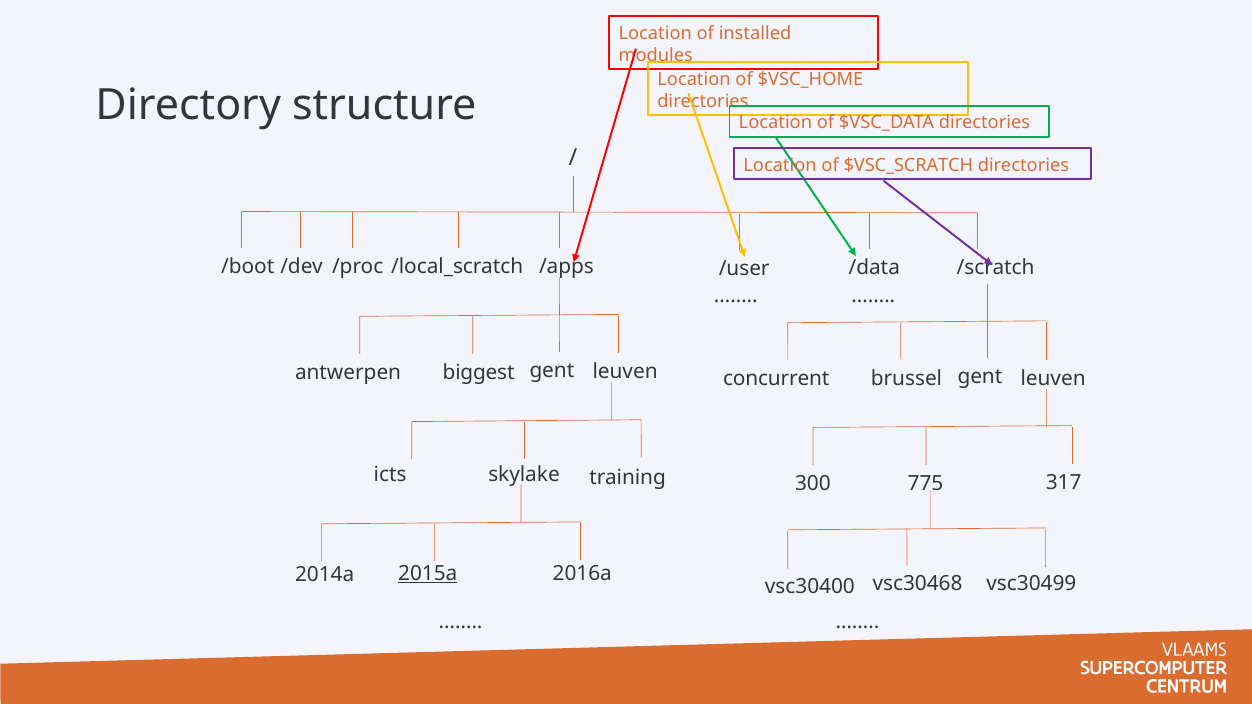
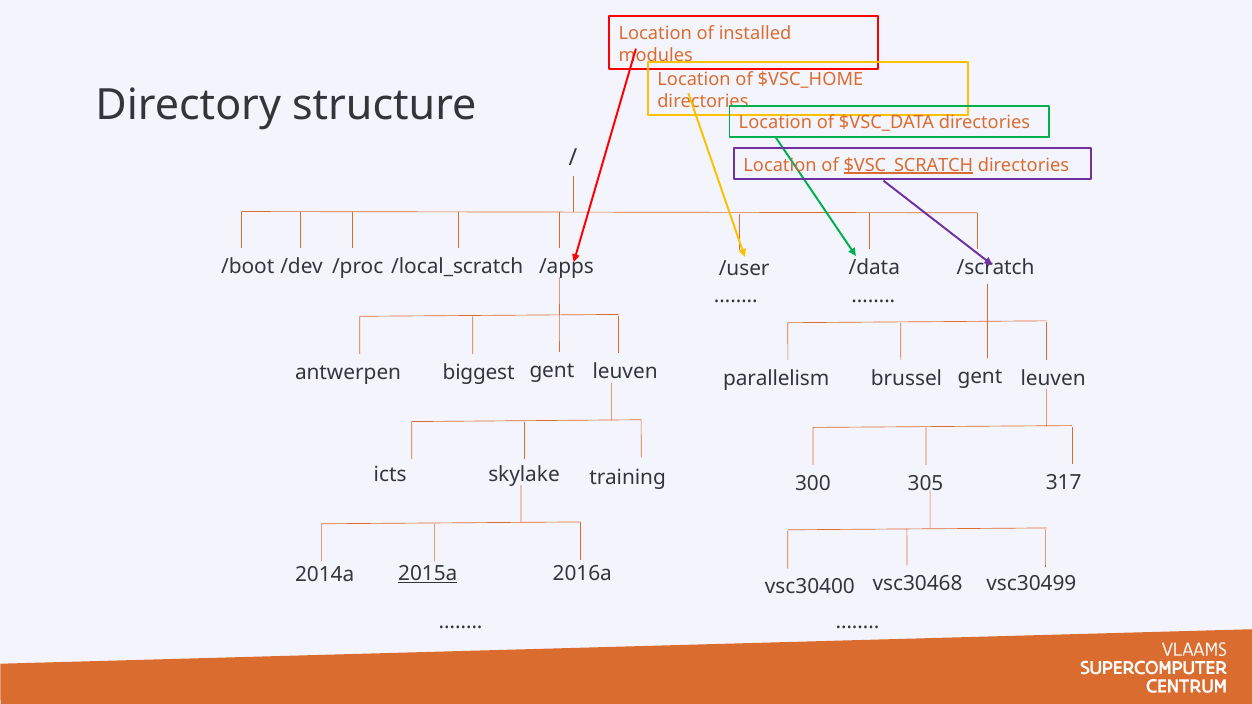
$VSC_SCRATCH underline: none -> present (908, 165)
concurrent: concurrent -> parallelism (776, 379)
775: 775 -> 305 (926, 484)
